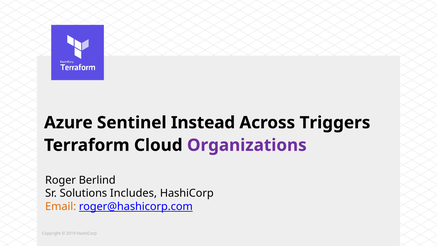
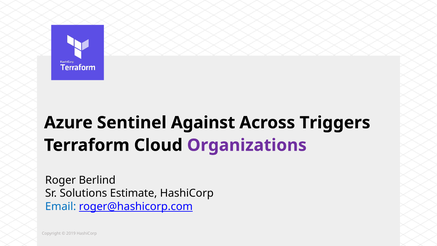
Instead: Instead -> Against (203, 123)
Includes: Includes -> Estimate (134, 193)
Email colour: orange -> blue (61, 206)
